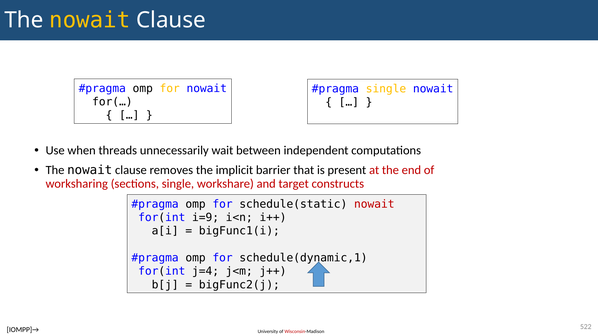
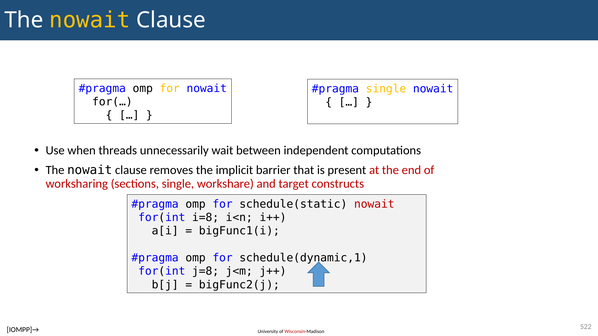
i=9: i=9 -> i=8 (206, 218)
j=4: j=4 -> j=8 (206, 272)
